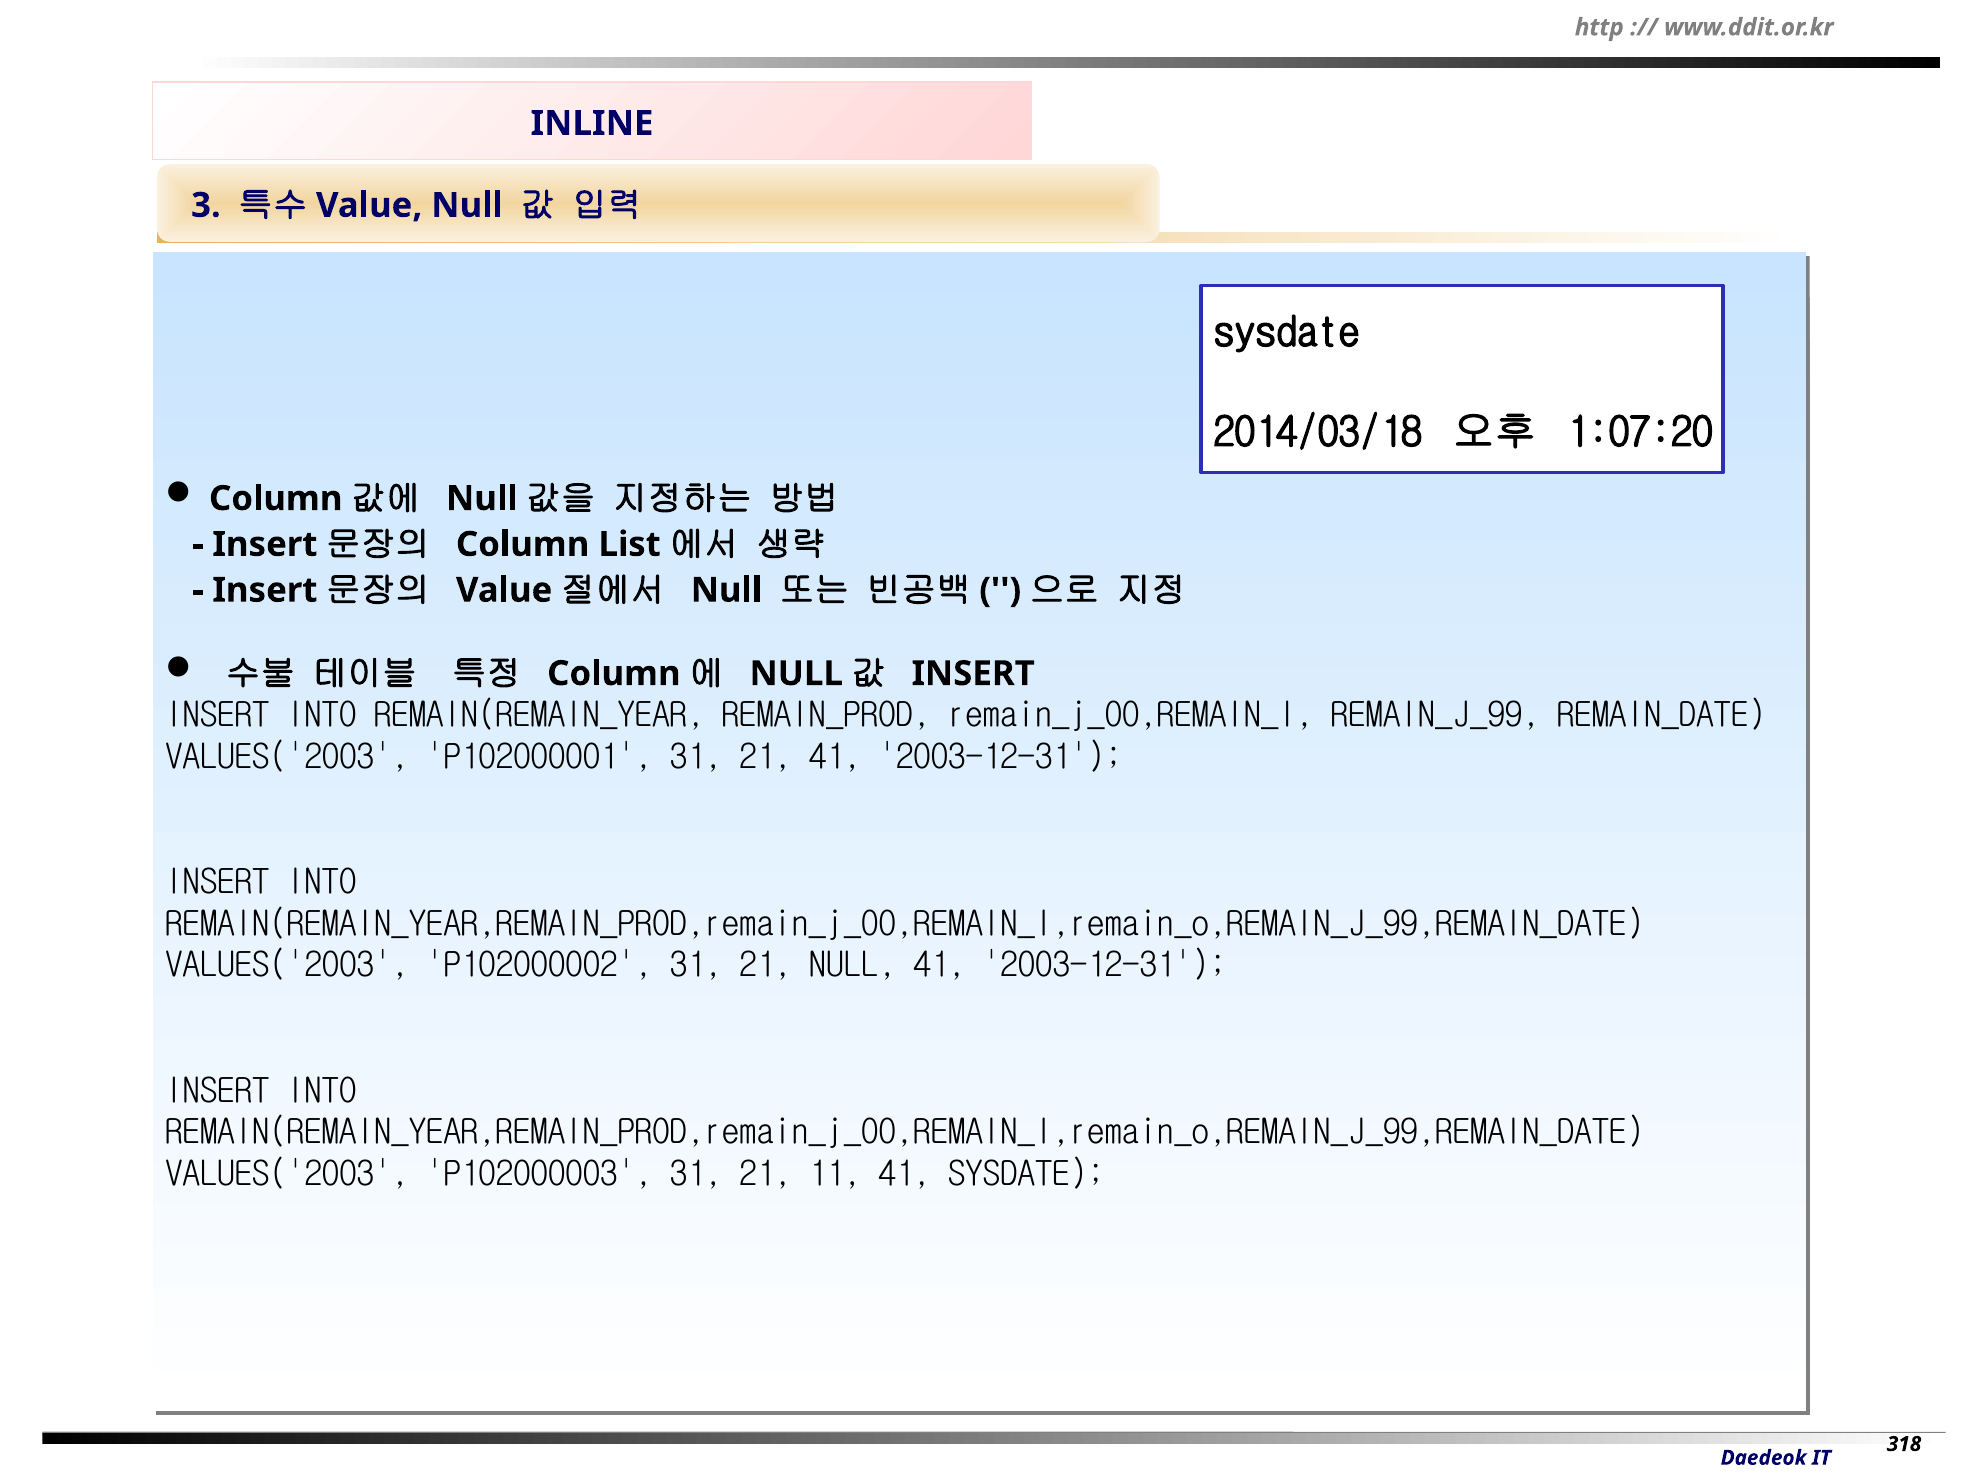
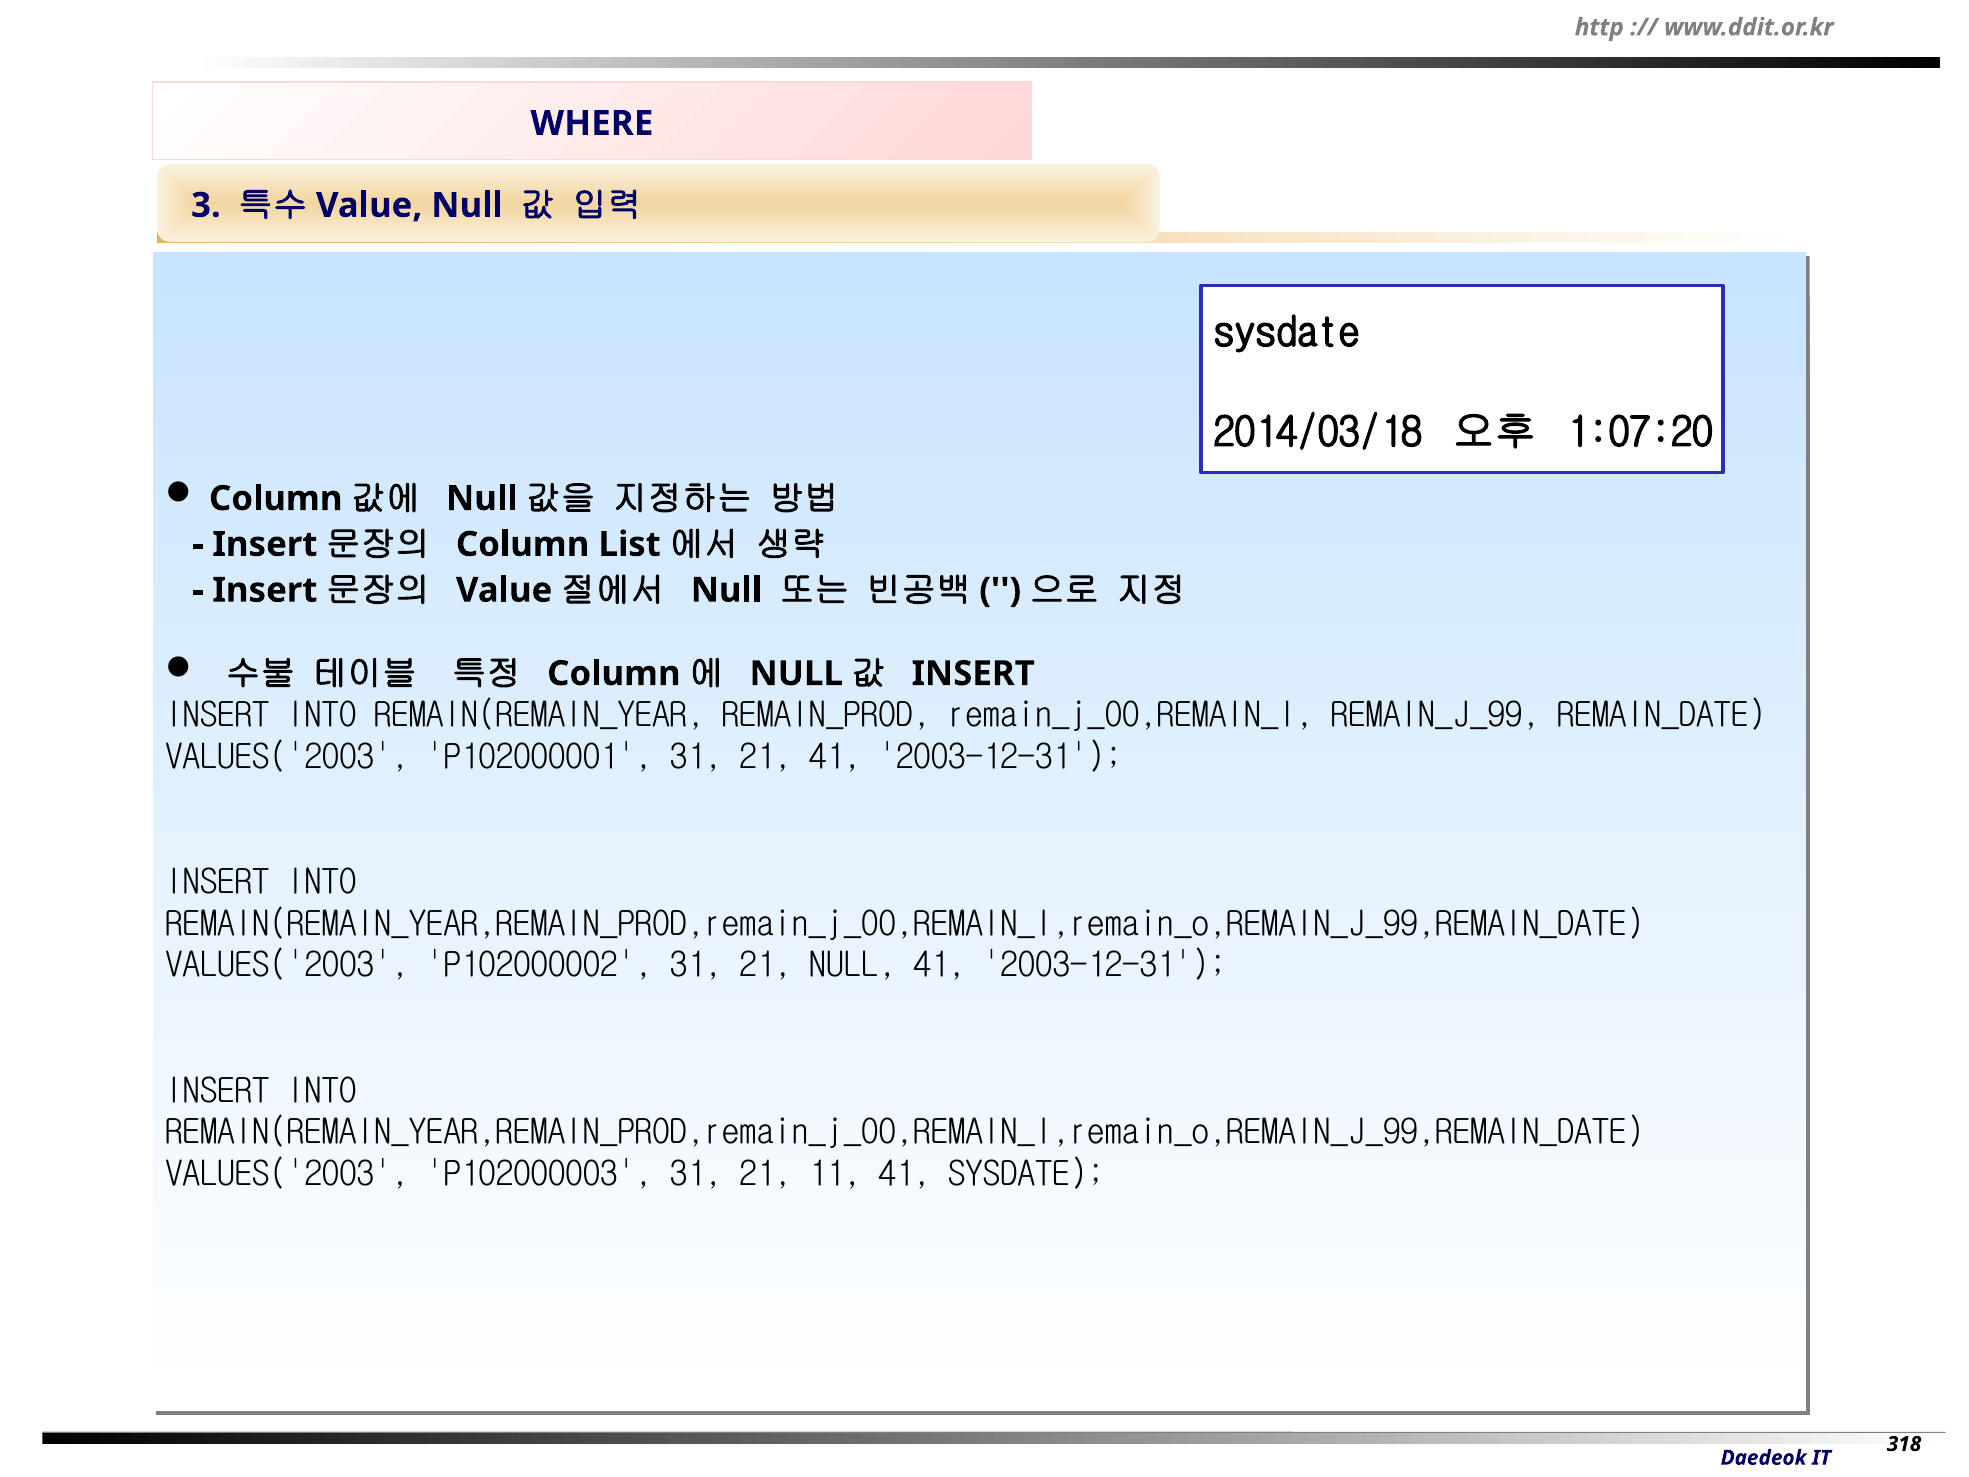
INLINE: INLINE -> WHERE (592, 123)
